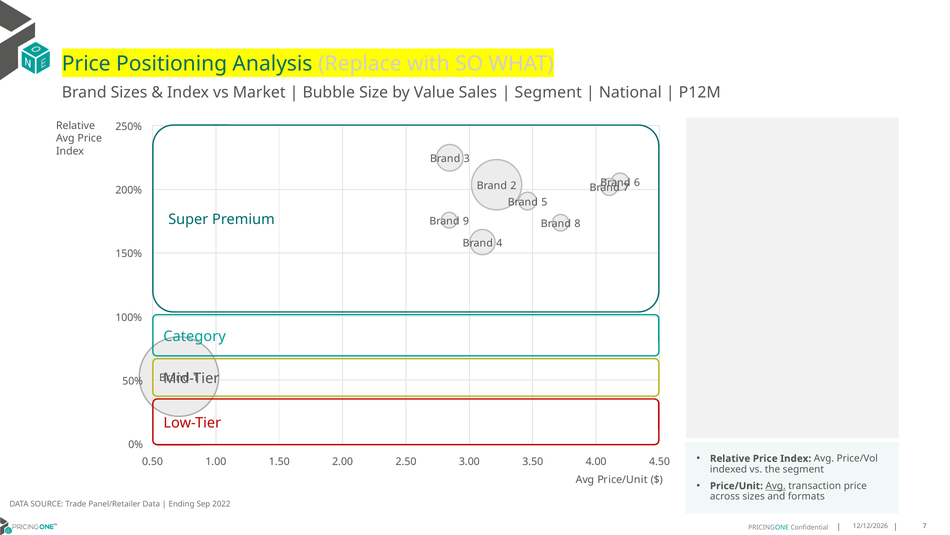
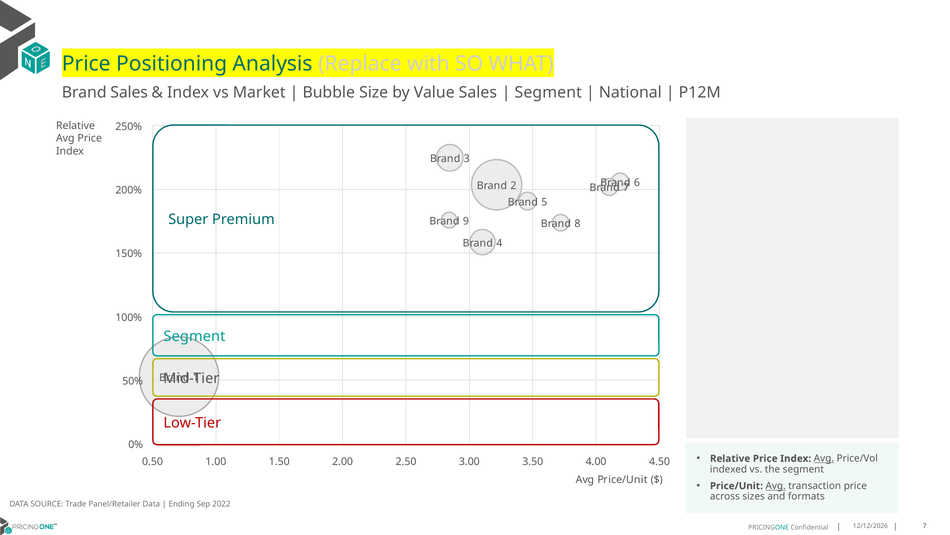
Brand Sizes: Sizes -> Sales (129, 93)
Category: Category -> Segment (195, 336)
Avg underline: none -> present (824, 458)
